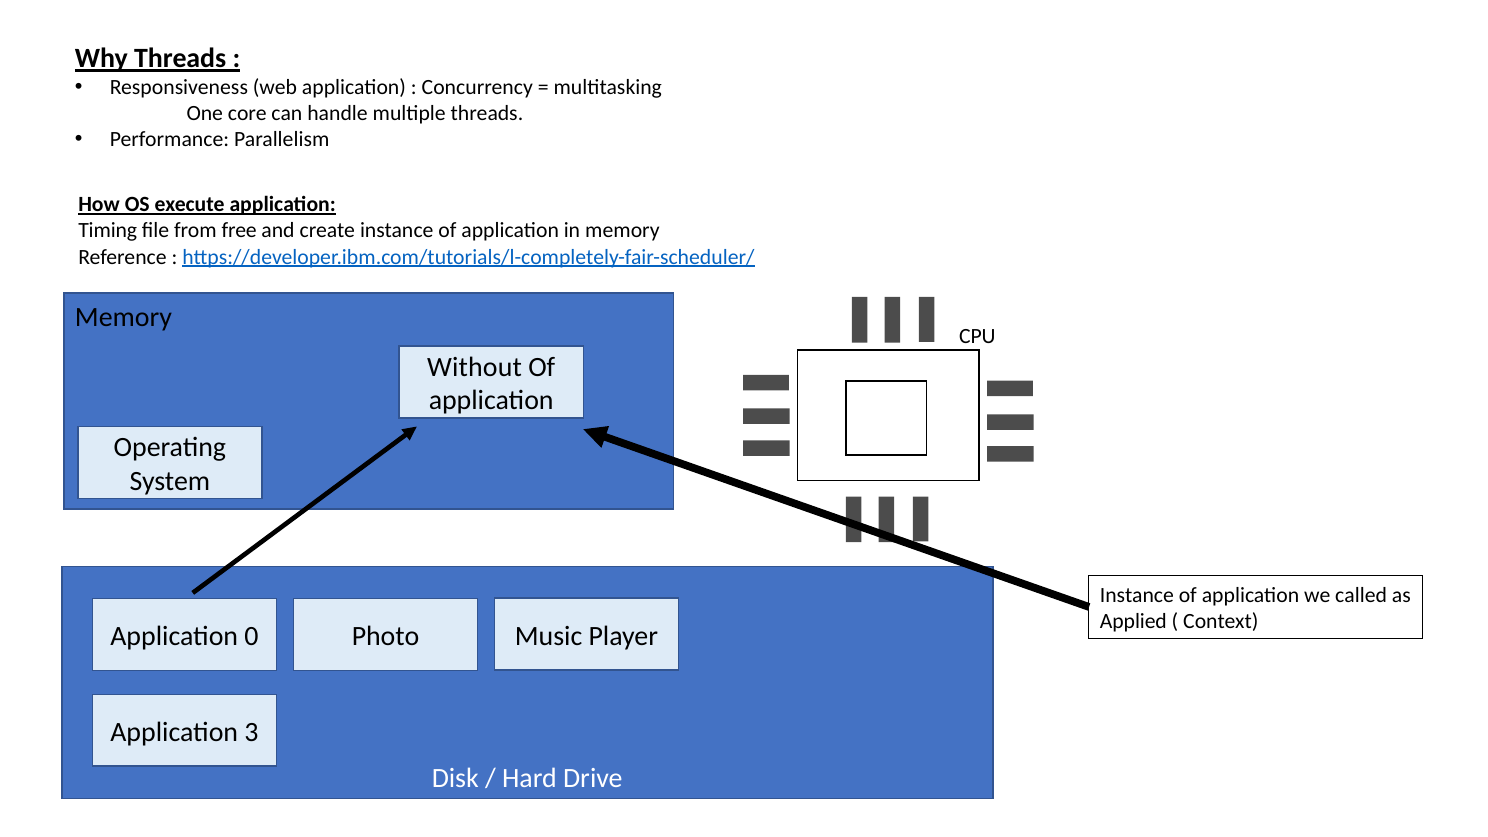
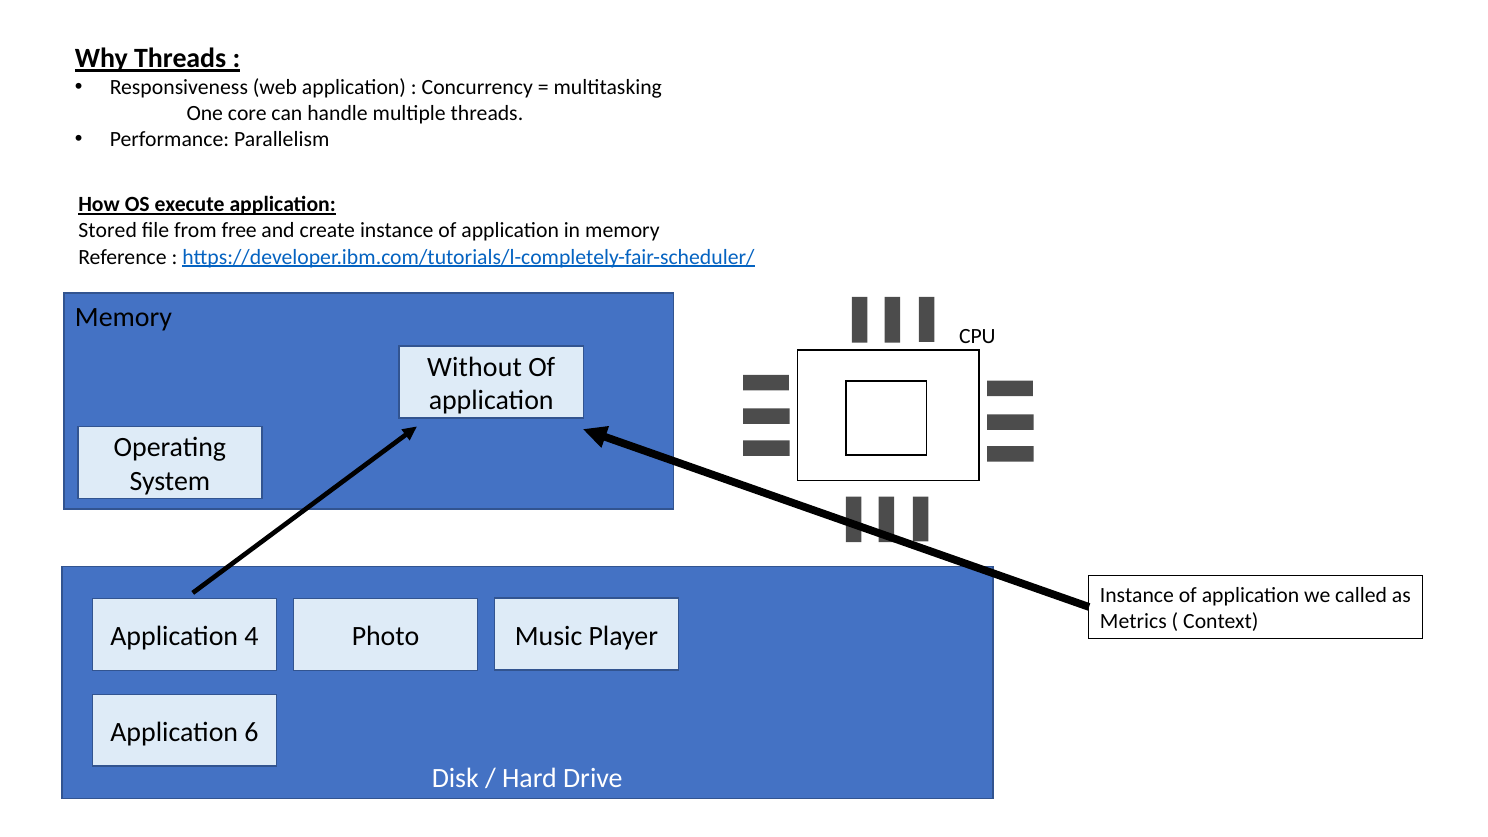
Timing: Timing -> Stored (108, 231)
Applied: Applied -> Metrics (1133, 621)
0: 0 -> 4 (251, 637)
3: 3 -> 6 (251, 732)
